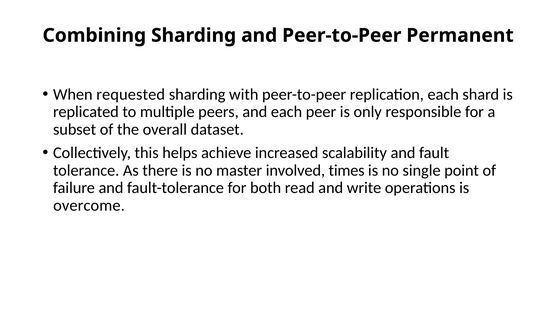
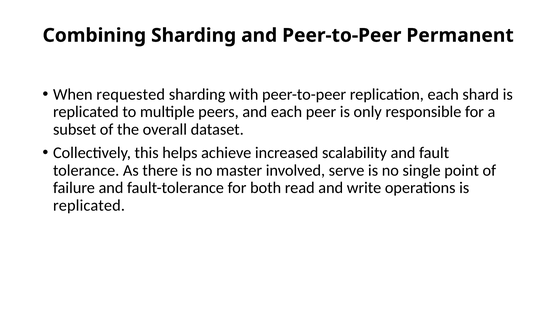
times: times -> serve (347, 170)
overcome: overcome -> replicated (89, 205)
